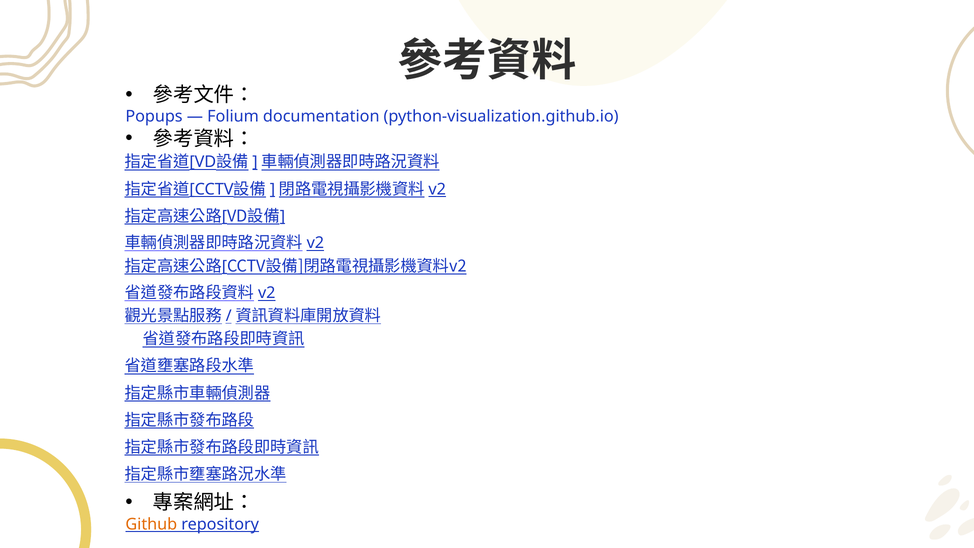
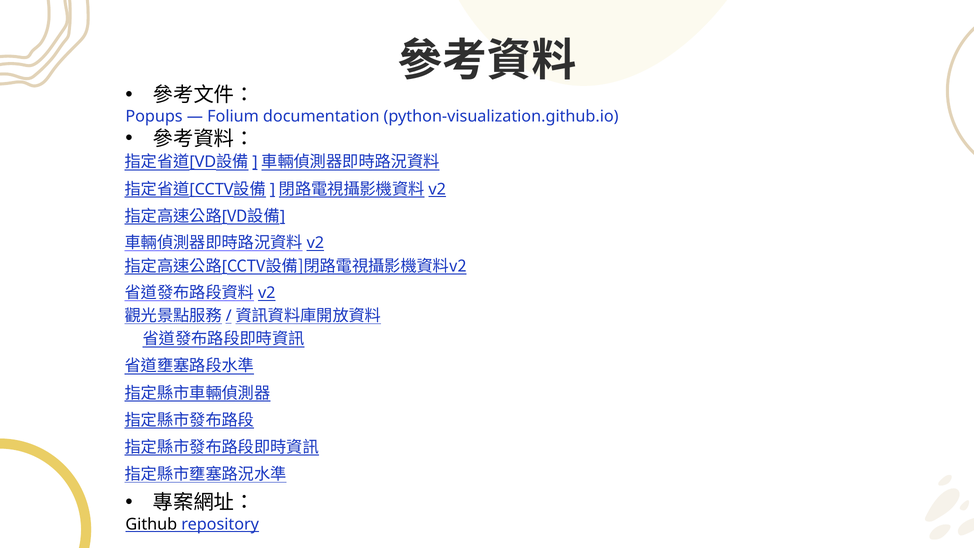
Github colour: orange -> black (151, 524)
